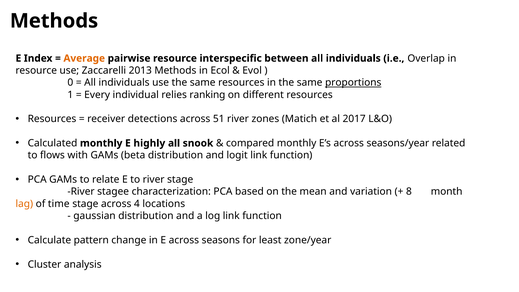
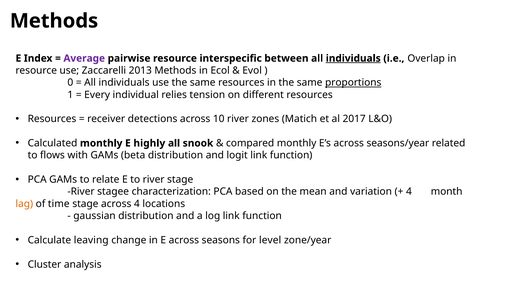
Average colour: orange -> purple (84, 58)
individuals underline: none -> present (353, 58)
ranking: ranking -> tension (207, 95)
51: 51 -> 10 (219, 119)
8: 8 -> 4 (409, 192)
pattern: pattern -> leaving (91, 240)
least: least -> level (270, 240)
